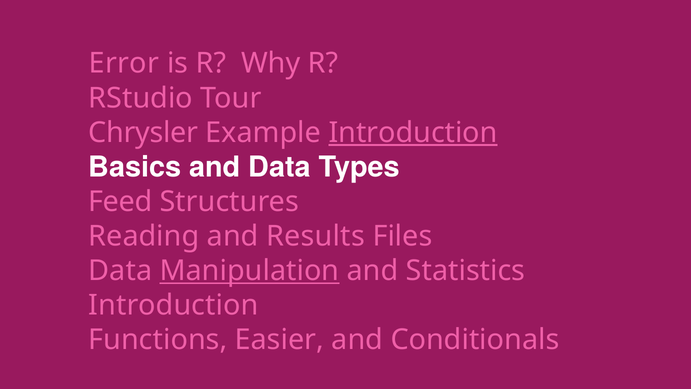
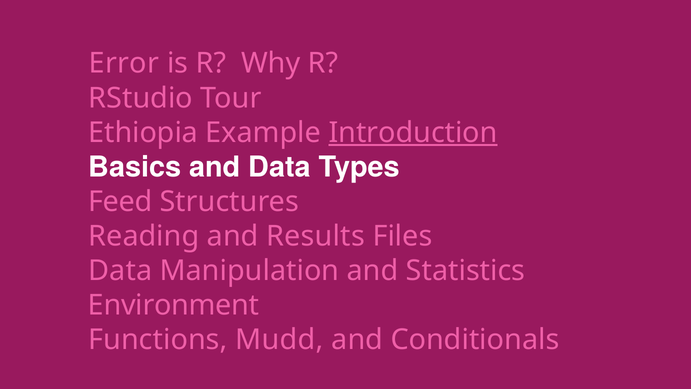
Chrysler: Chrysler -> Ethiopia (143, 132)
Manipulation underline: present -> none (249, 271)
Introduction: Introduction -> Environment (174, 305)
Easier: Easier -> Mudd (279, 340)
